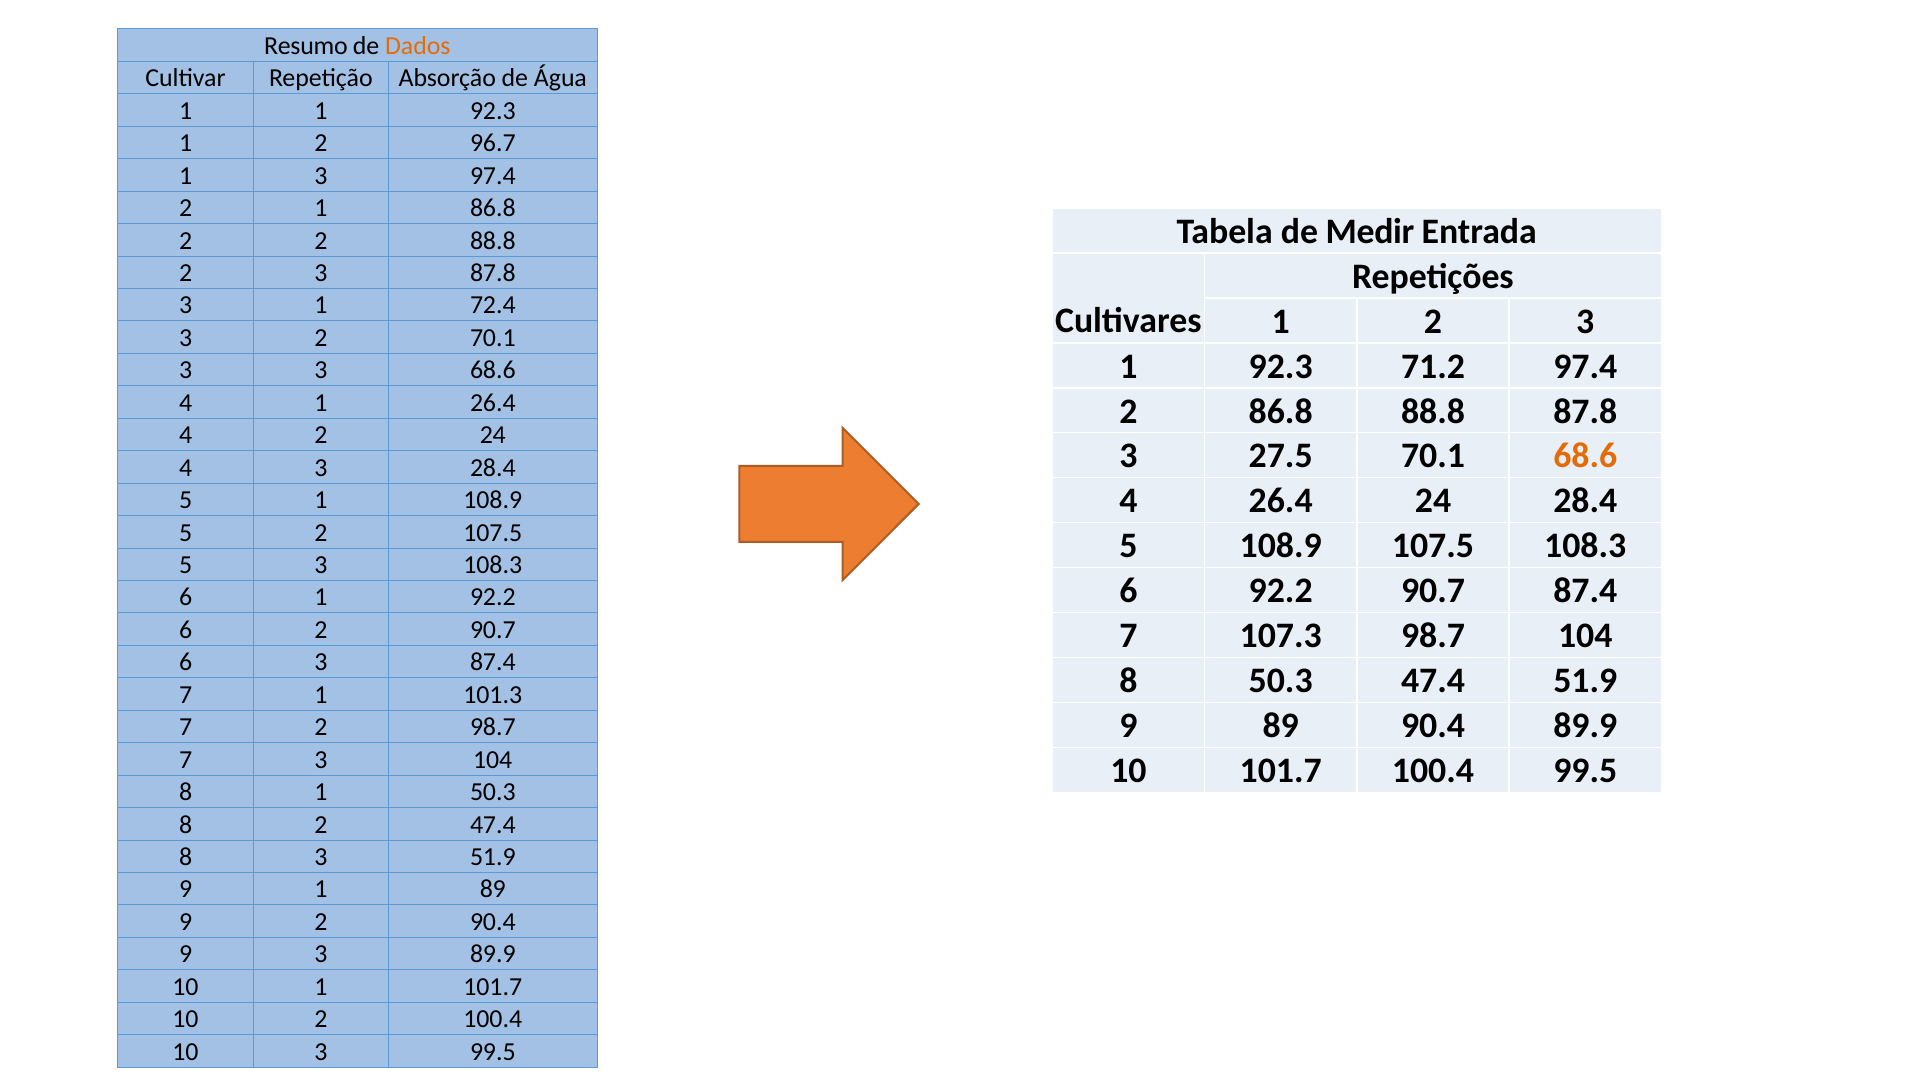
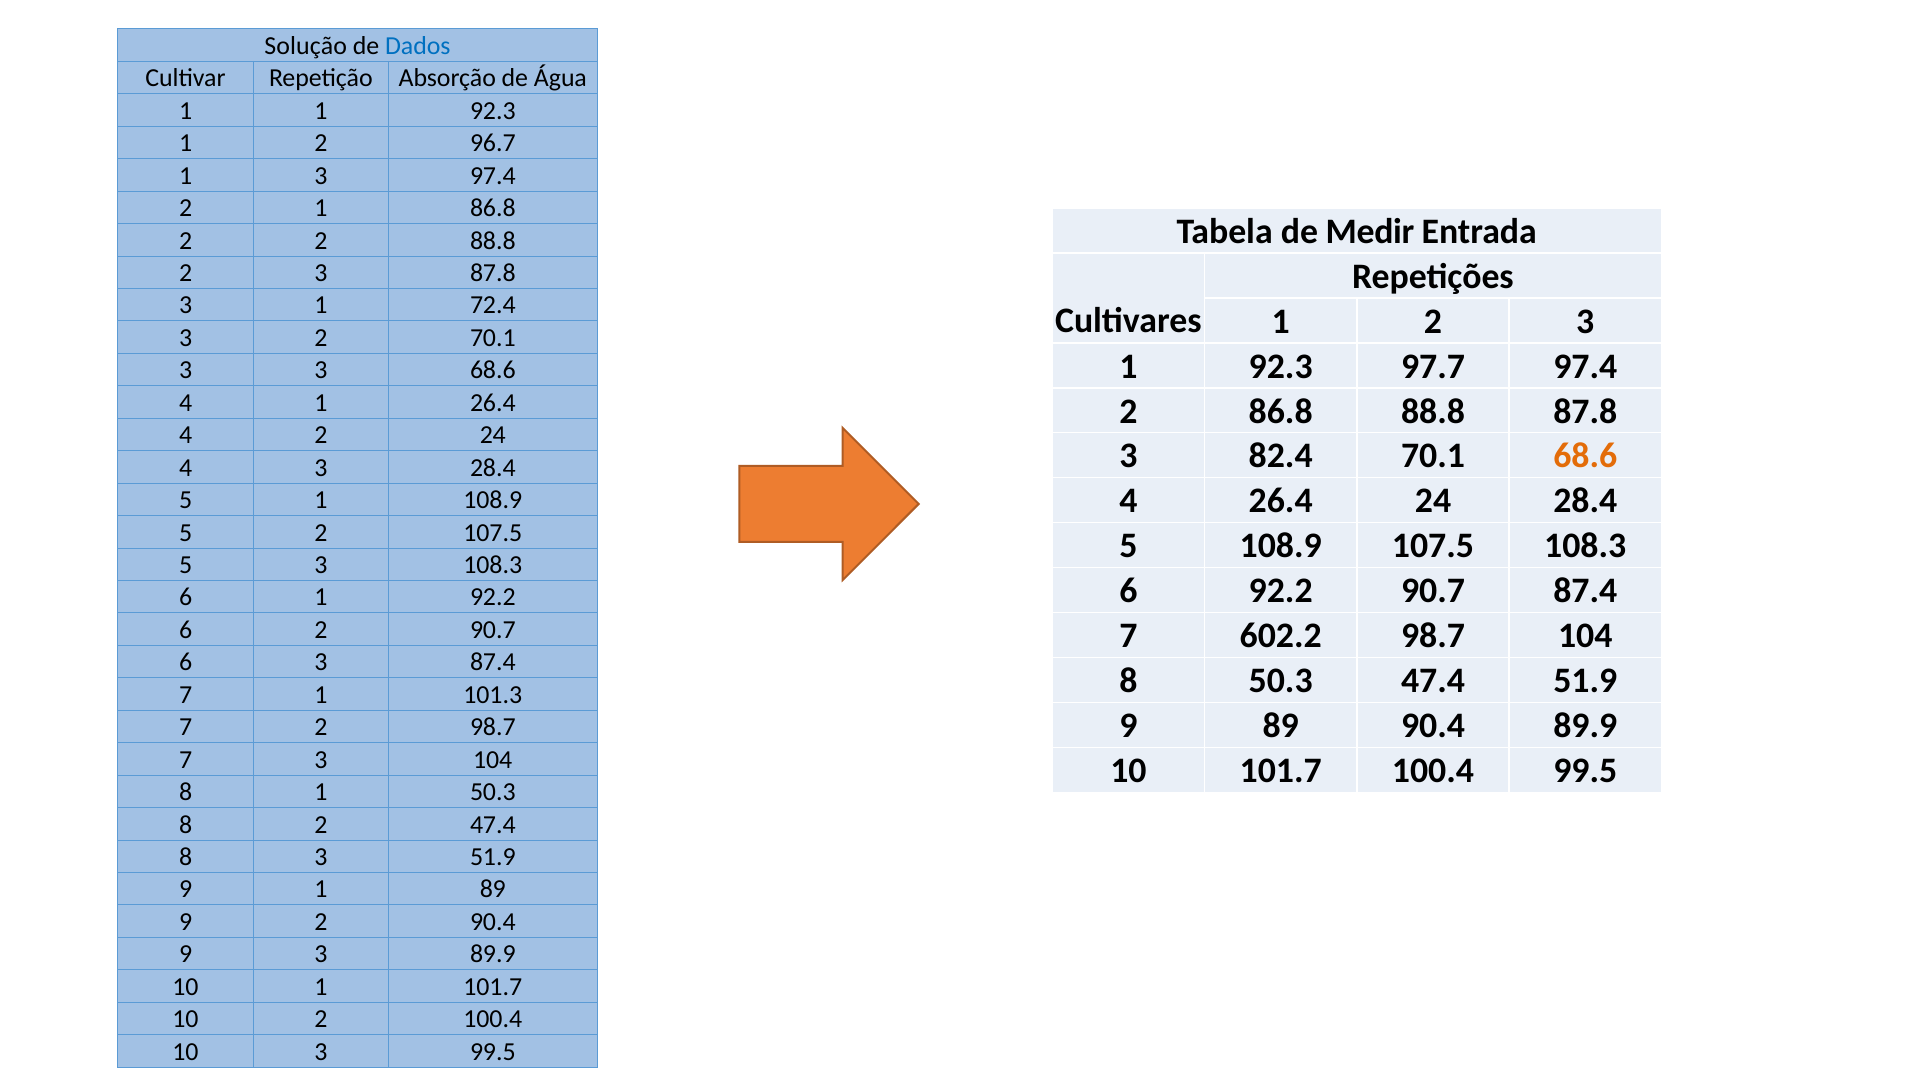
Resumo: Resumo -> Solução (306, 46)
Dados colour: orange -> blue (418, 46)
71.2: 71.2 -> 97.7 (1433, 366)
27.5: 27.5 -> 82.4 (1281, 456)
107.3: 107.3 -> 602.2 (1281, 636)
